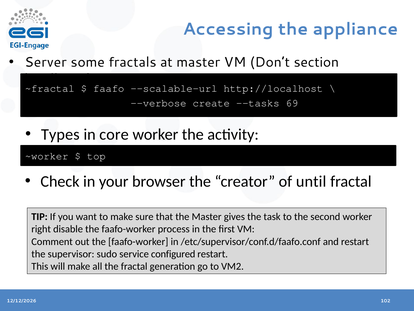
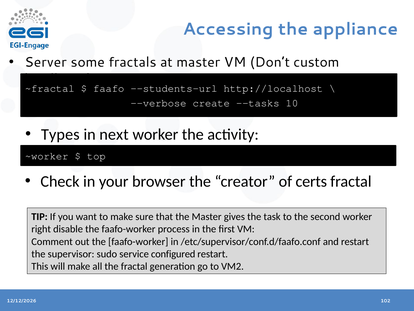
section: section -> custom (316, 62)
--scalable-url: --scalable-url -> --students-url (174, 88)
69: 69 -> 10 (292, 103)
core: core -> next (114, 134)
until: until -> certs (311, 181)
